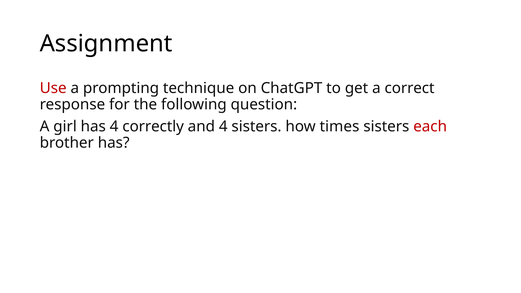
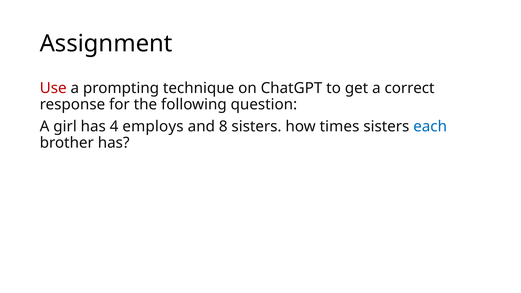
correctly: correctly -> employs (153, 126)
and 4: 4 -> 8 (223, 126)
each colour: red -> blue (430, 126)
